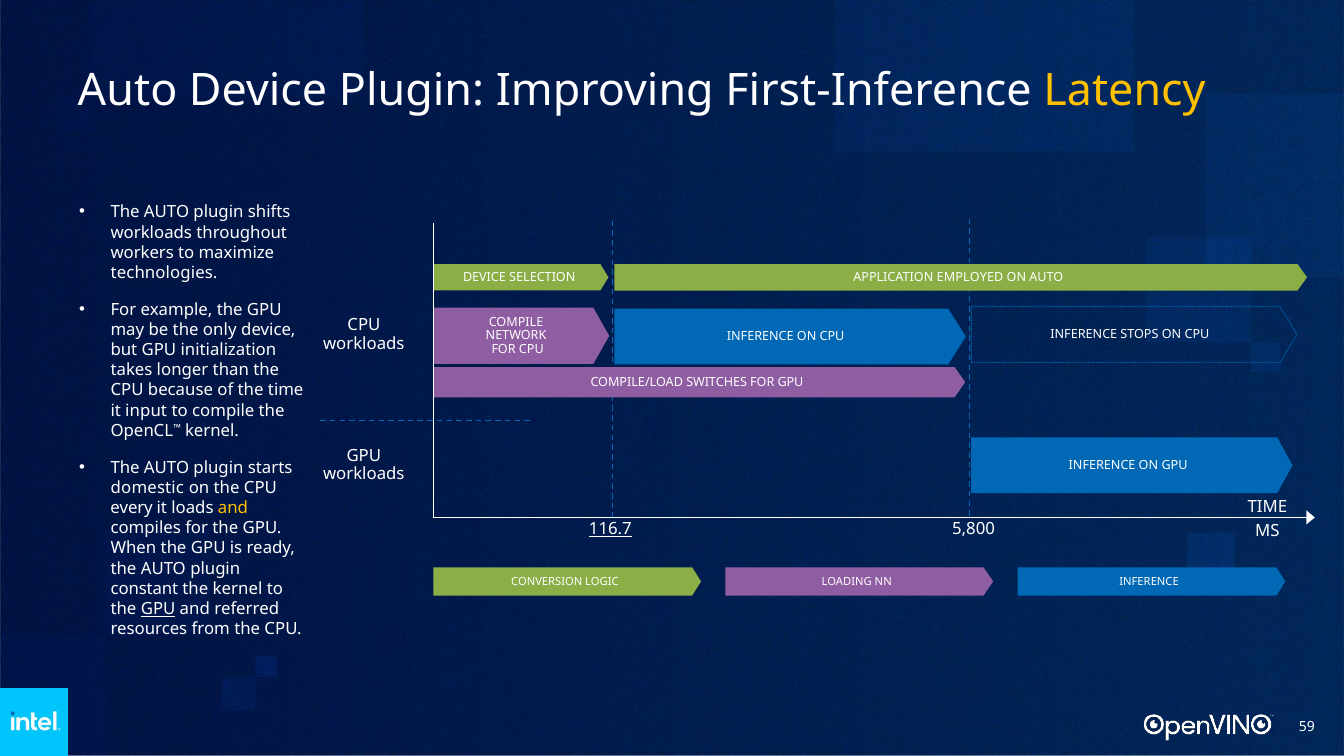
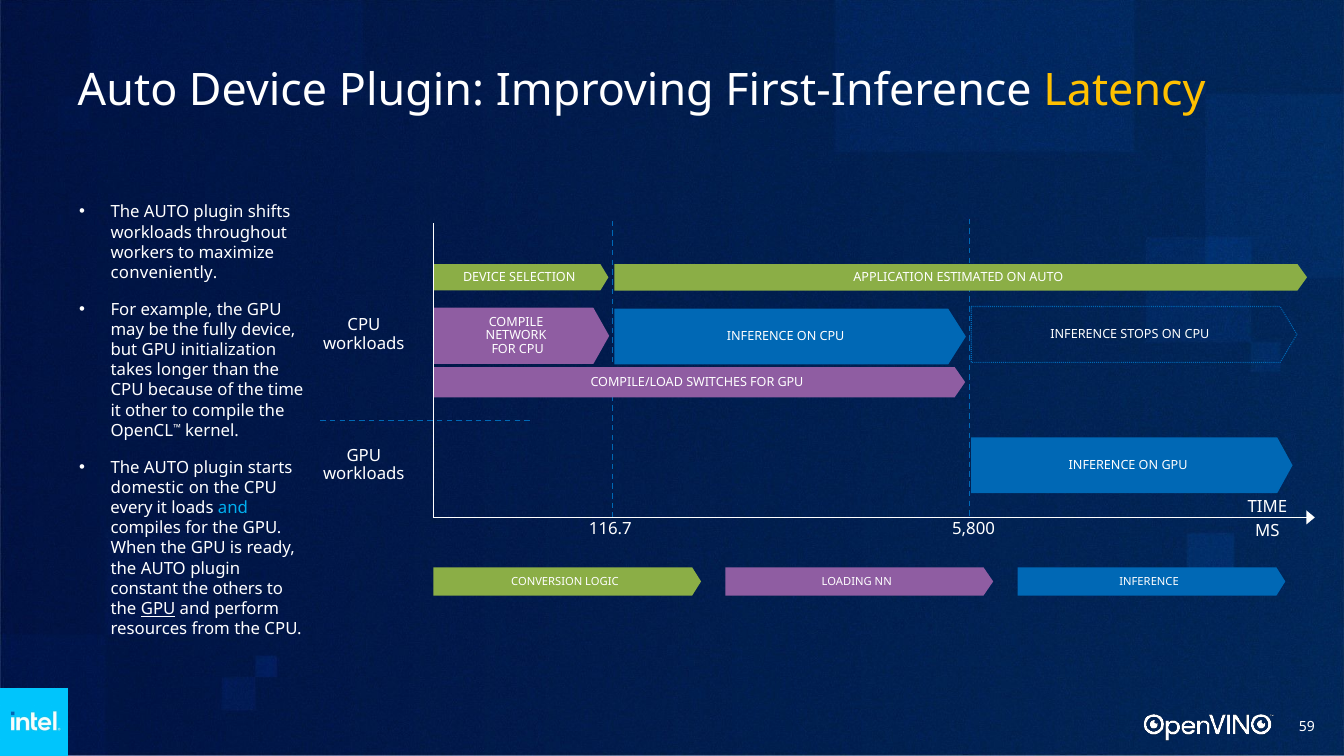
technologies: technologies -> conveniently (164, 273)
EMPLOYED: EMPLOYED -> ESTIMATED (970, 277)
only: only -> fully (220, 330)
input: input -> other (146, 411)
and colour: yellow -> light blue (233, 508)
116.7 underline: present -> none (610, 529)
the kernel: kernel -> others (238, 589)
referred: referred -> perform (247, 609)
